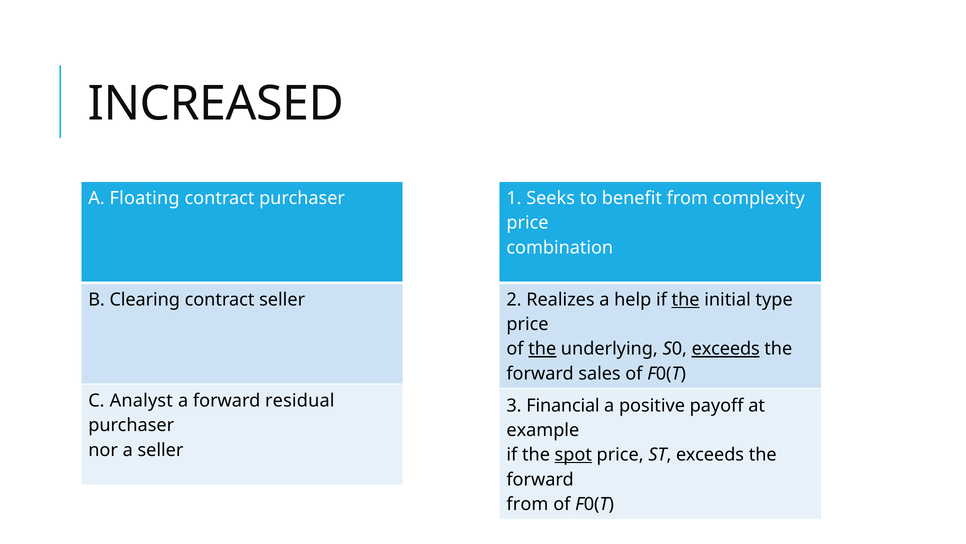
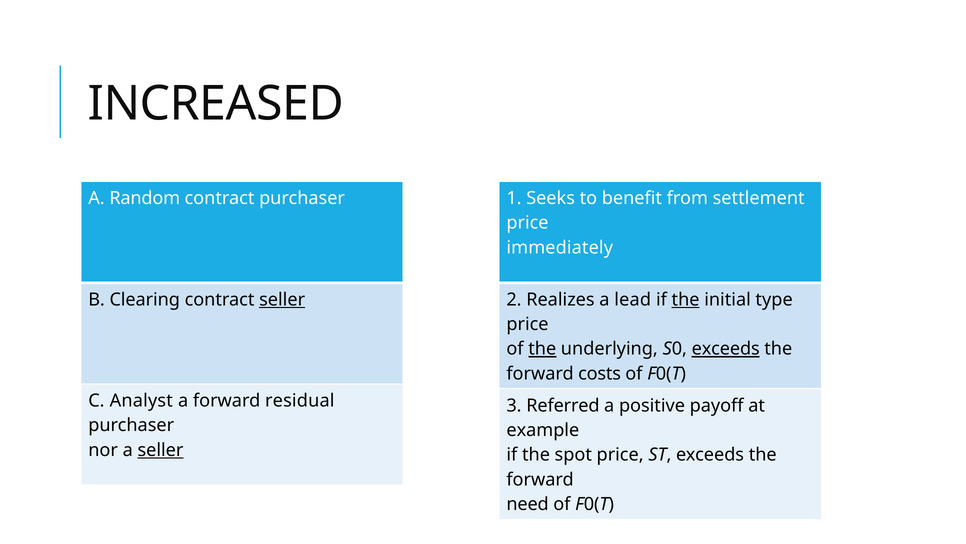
Floating: Floating -> Random (145, 198)
complexity: complexity -> settlement (759, 198)
combination: combination -> immediately (560, 247)
seller underline: none -> present (282, 299)
help: help -> lead (633, 299)
sales: sales -> costs (600, 373)
Financial: Financial -> Referred (563, 405)
seller underline: none -> present (160, 450)
spot underline: present -> none (573, 454)
from: from -> need (528, 504)
